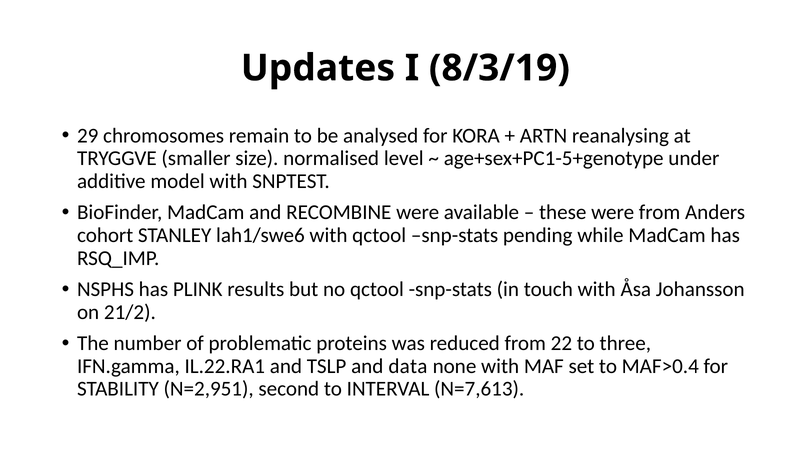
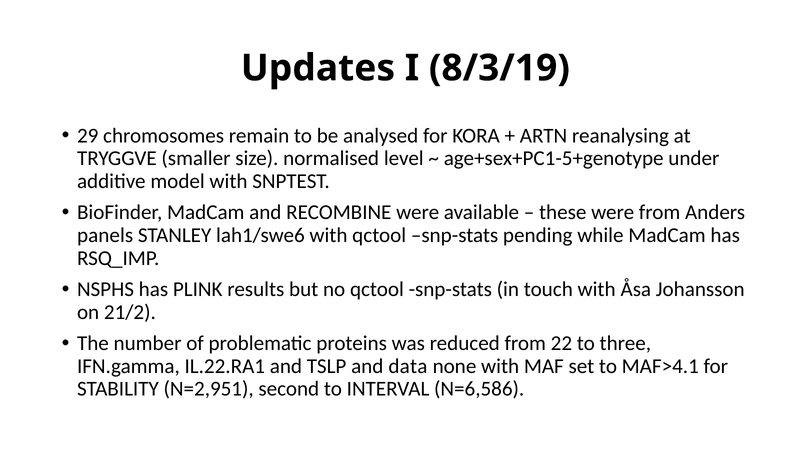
cohort: cohort -> panels (105, 235)
MAF>0.4: MAF>0.4 -> MAF>4.1 (660, 366)
N=7,613: N=7,613 -> N=6,586 (479, 389)
